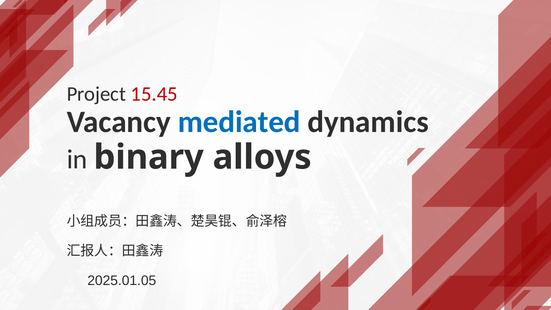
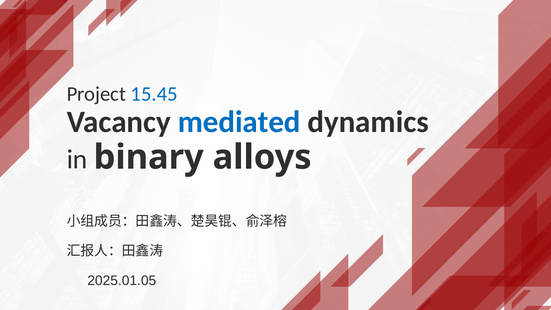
15.45 colour: red -> blue (154, 94)
